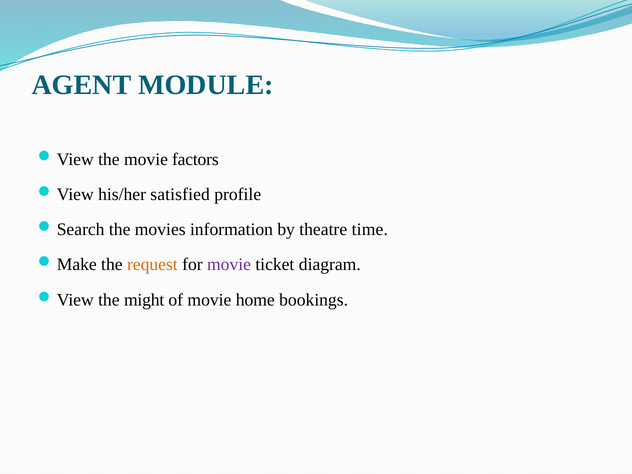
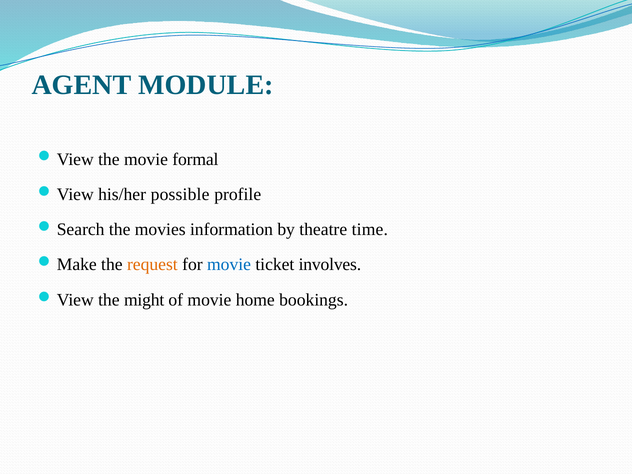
factors: factors -> formal (195, 159)
satisfied: satisfied -> possible (180, 194)
movie colour: purple -> blue (229, 265)
diagram: diagram -> involves (330, 265)
